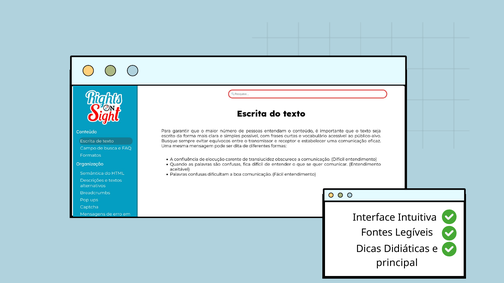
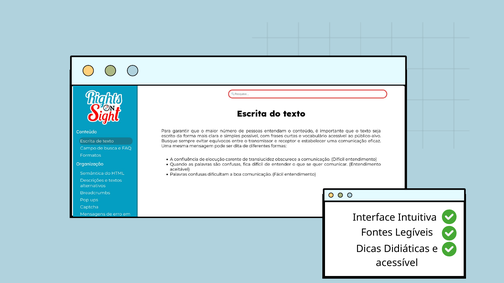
principal: principal -> acessível (397, 263)
